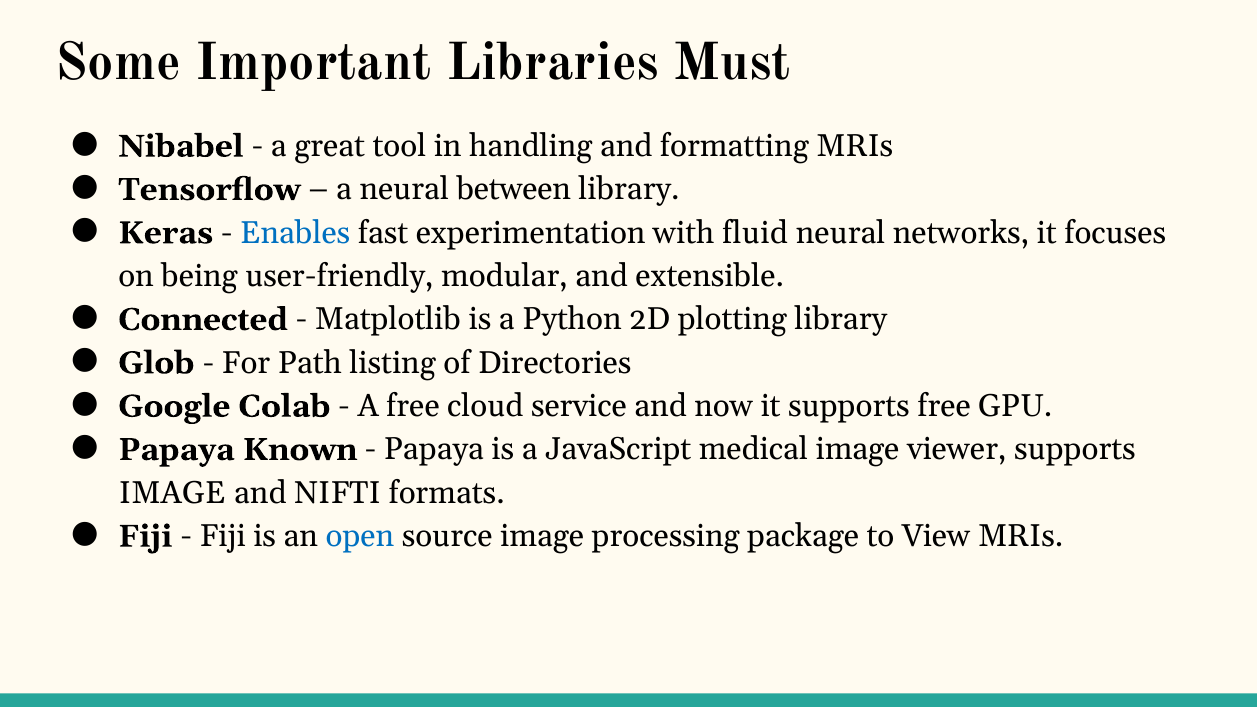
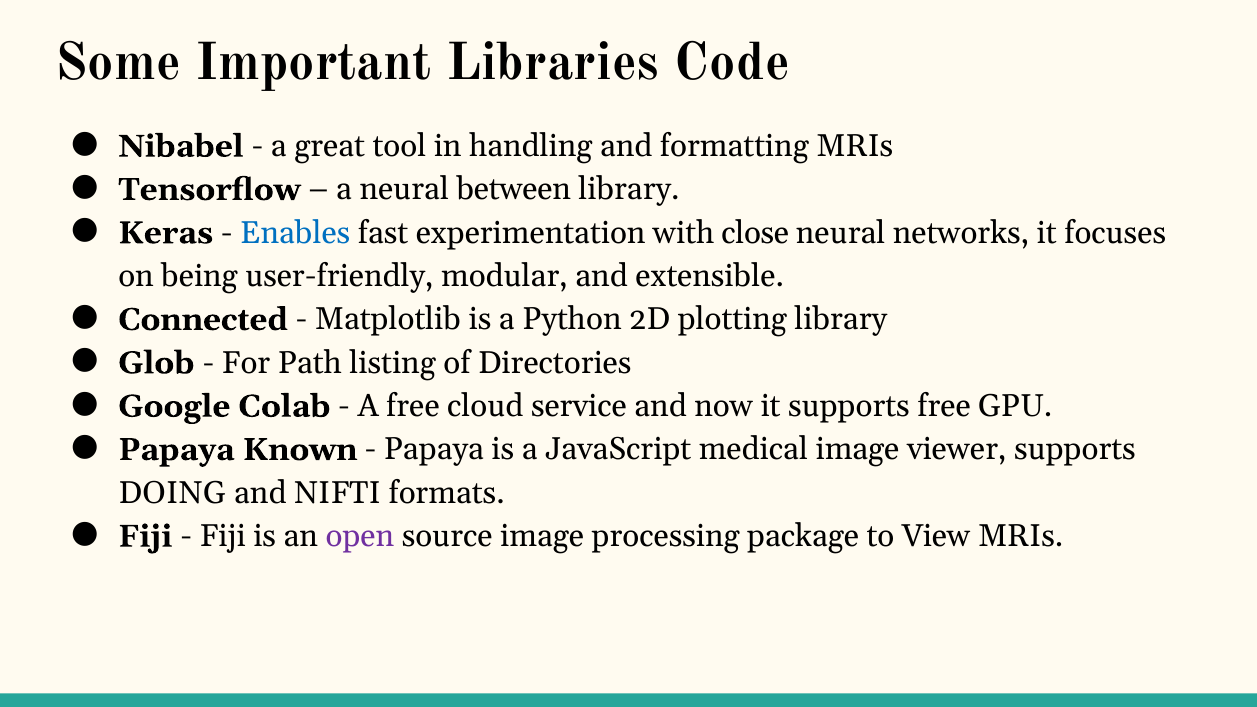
Must: Must -> Code (732, 63)
fluid: fluid -> close (755, 233)
IMAGE: IMAGE -> DOING (172, 493)
open colour: blue -> purple (360, 536)
